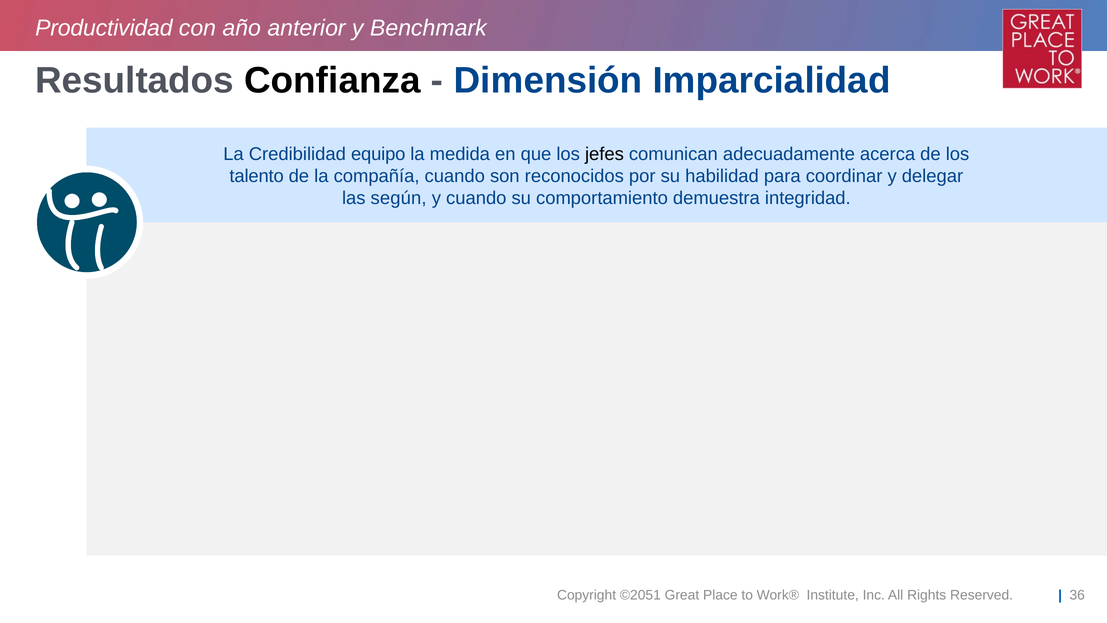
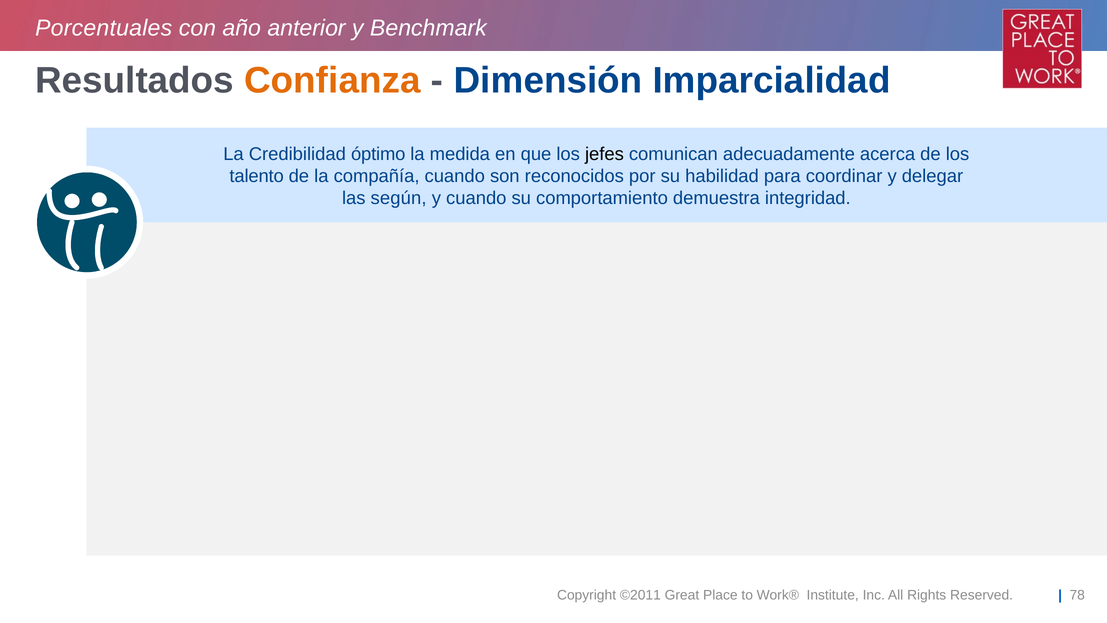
Productividad: Productividad -> Porcentuales (104, 28)
Confianza colour: black -> orange (332, 80)
equipo: equipo -> óptimo (378, 154)
©2051: ©2051 -> ©2011 (640, 595)
36: 36 -> 78 (1077, 595)
